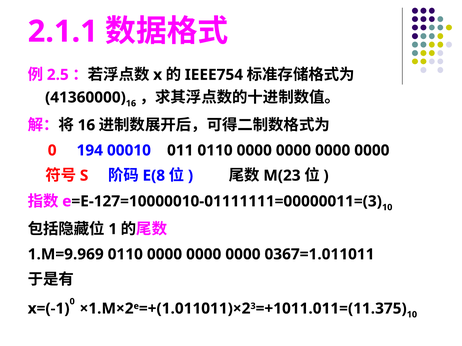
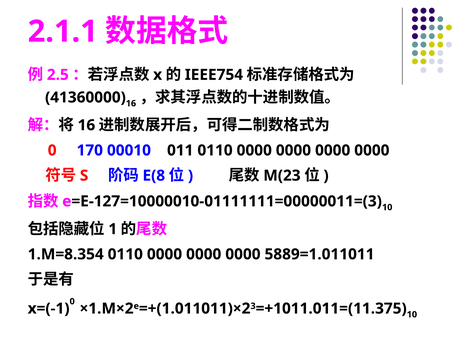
194: 194 -> 170 (90, 151)
1.M=9.969: 1.M=9.969 -> 1.M=8.354 (66, 255)
0367=1.011011: 0367=1.011011 -> 5889=1.011011 (320, 255)
